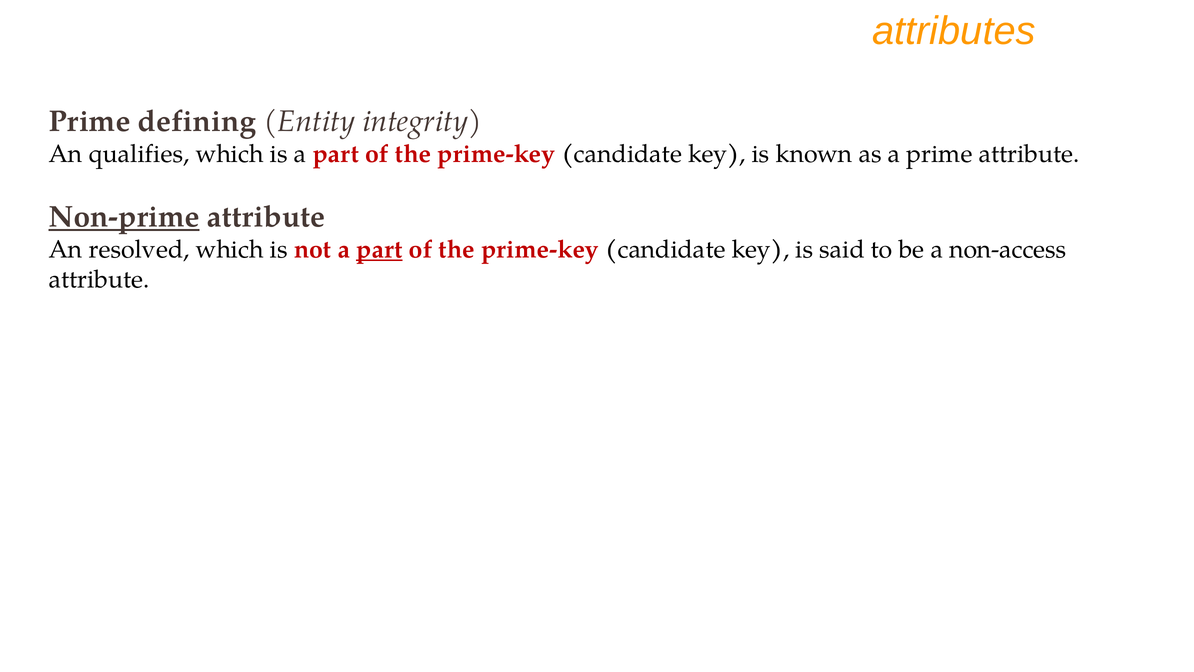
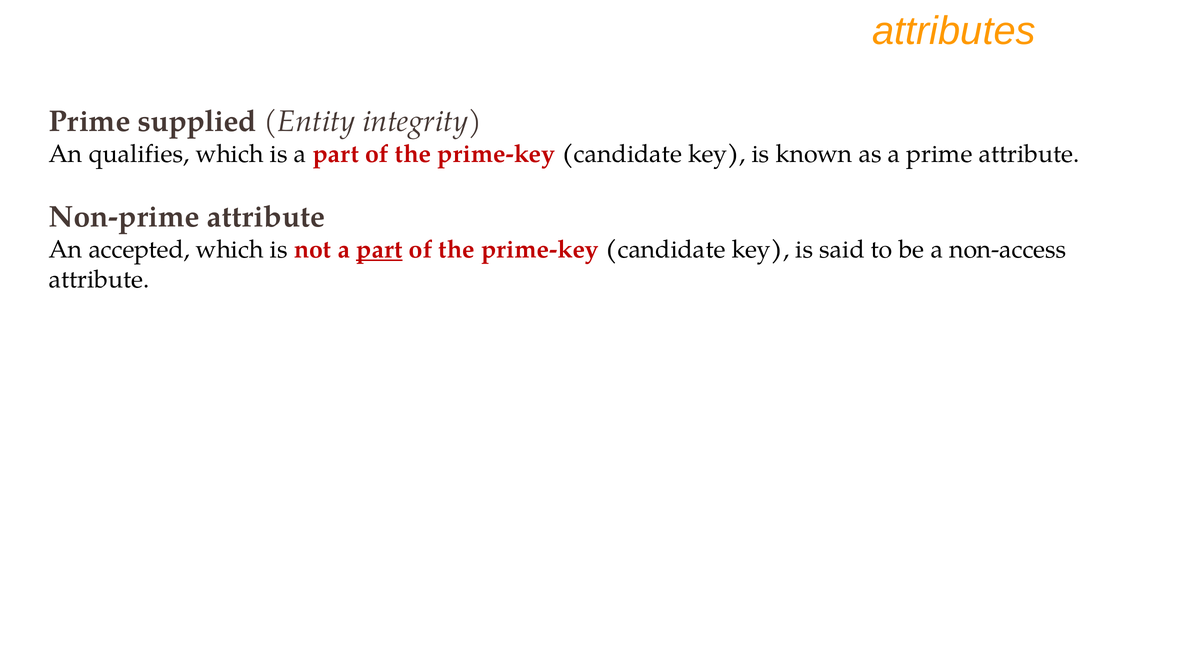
defining: defining -> supplied (197, 121)
Non-prime underline: present -> none (124, 217)
resolved: resolved -> accepted (139, 249)
